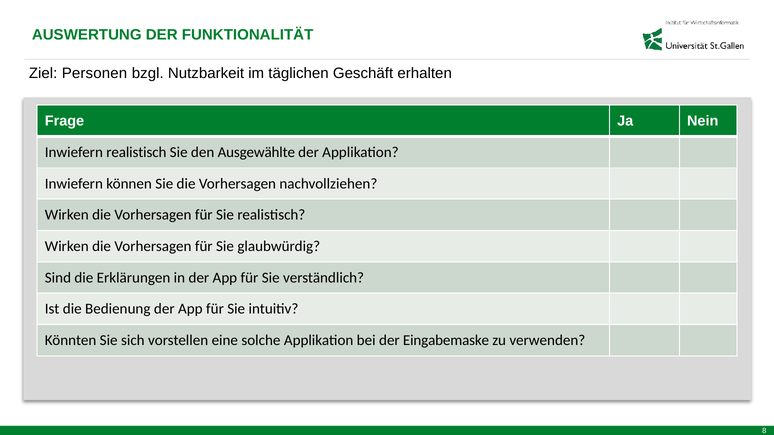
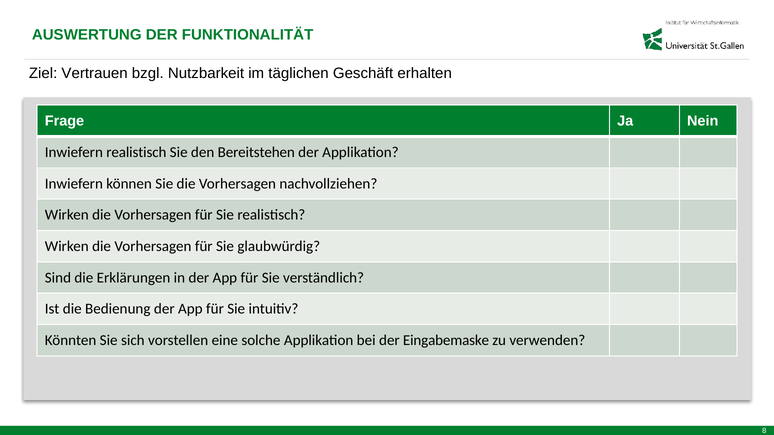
Personen: Personen -> Vertrauen (95, 73)
Ausgewählte: Ausgewählte -> Bereitstehen (256, 152)
